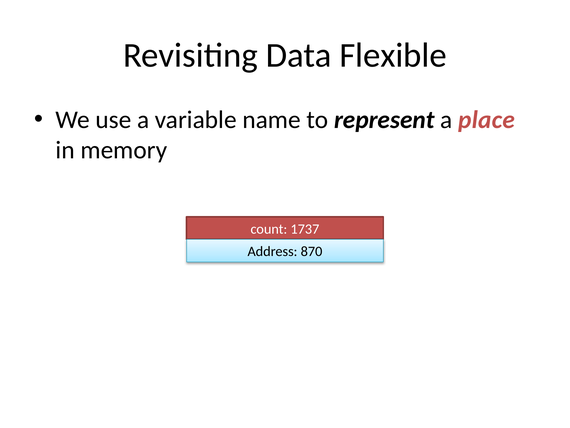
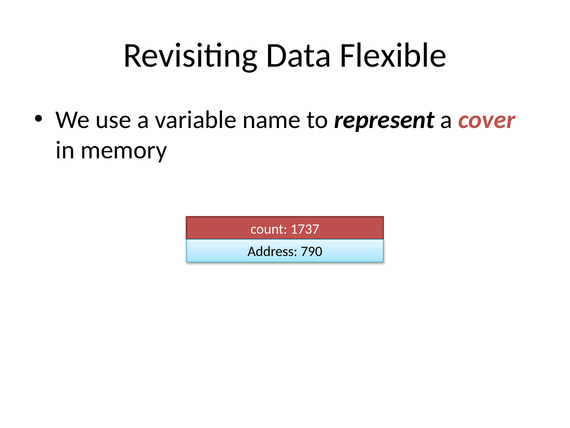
place: place -> cover (487, 120)
870: 870 -> 790 (312, 251)
